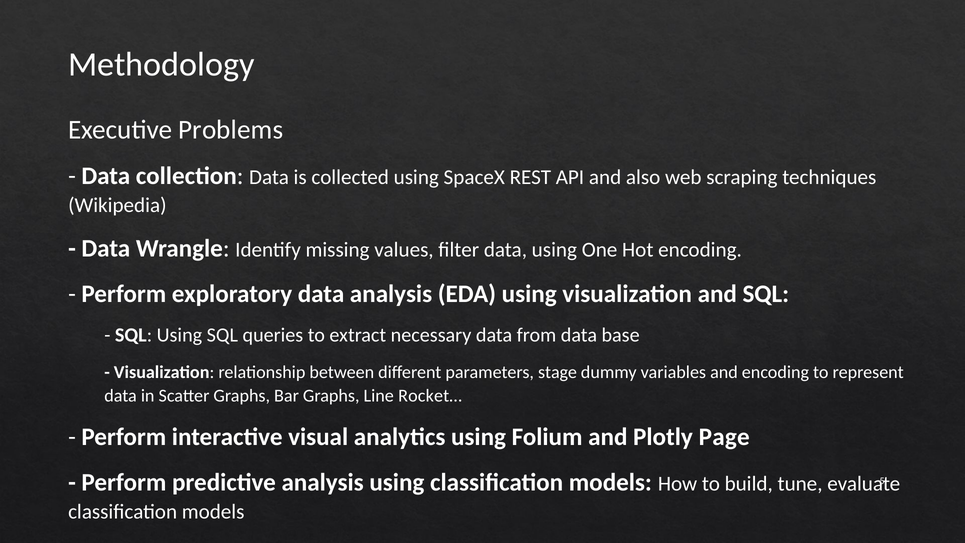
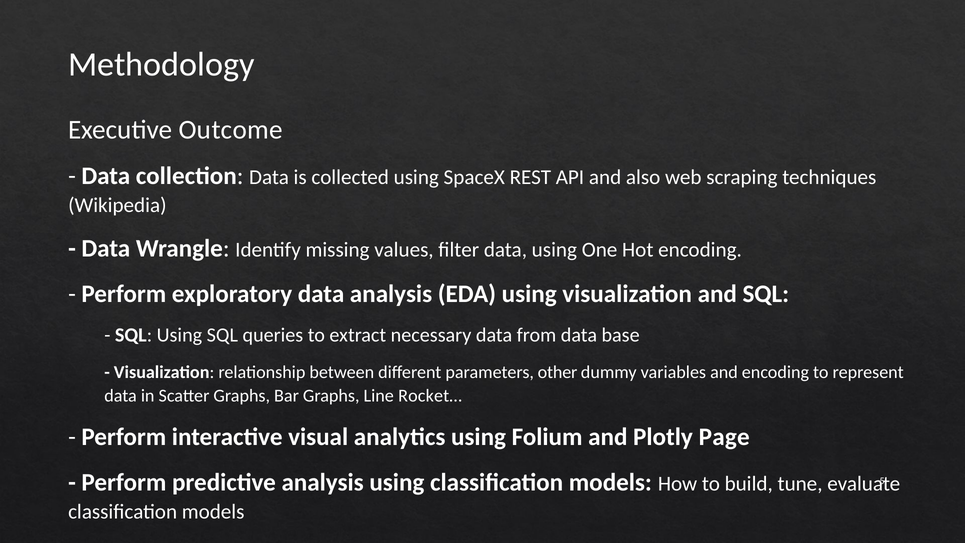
Problems: Problems -> Outcome (231, 130)
stage: stage -> other (558, 372)
